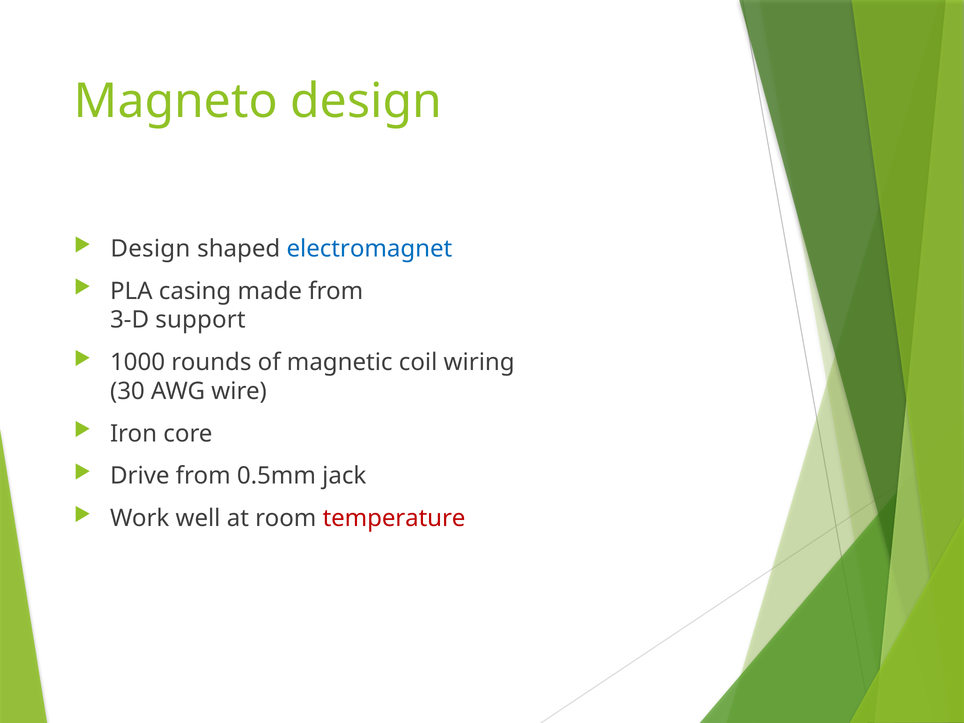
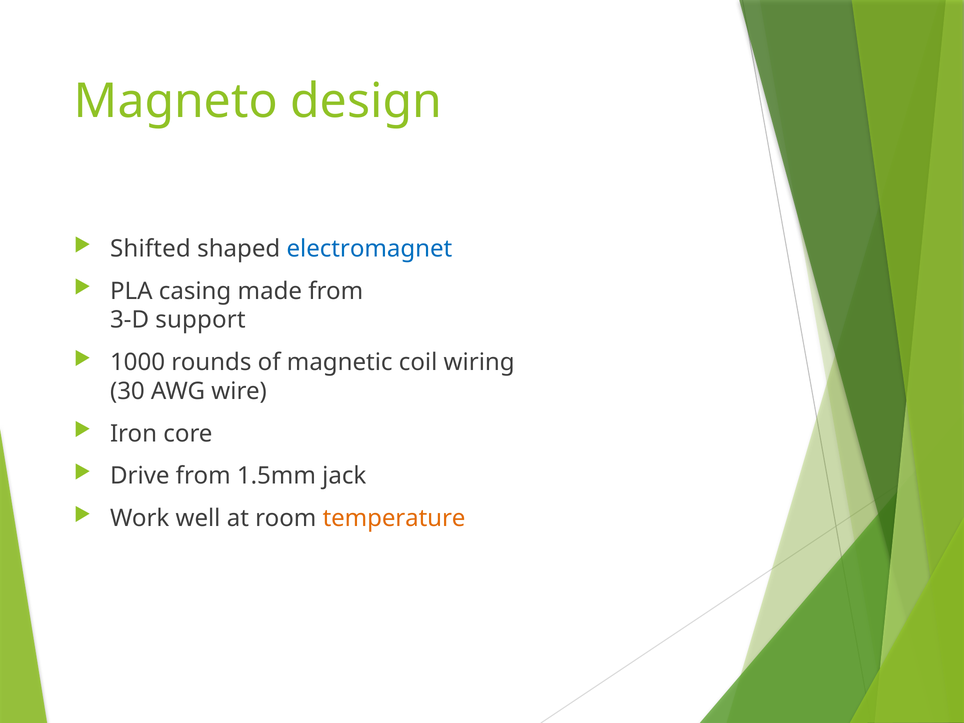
Design: Design -> Shifted (150, 249)
0.5mm: 0.5mm -> 1.5mm (276, 476)
temperature colour: red -> orange (394, 518)
